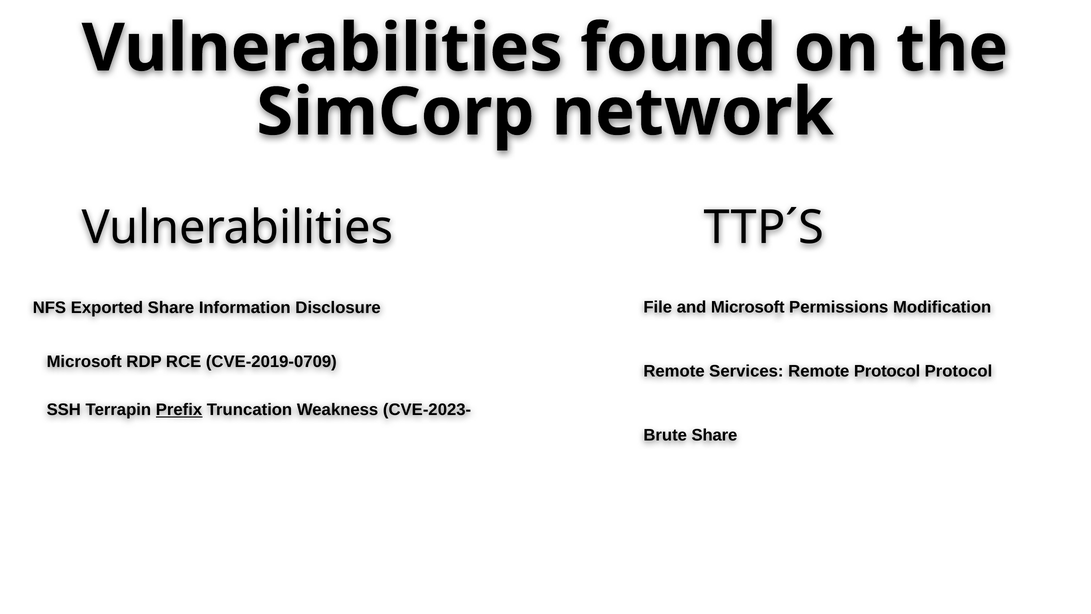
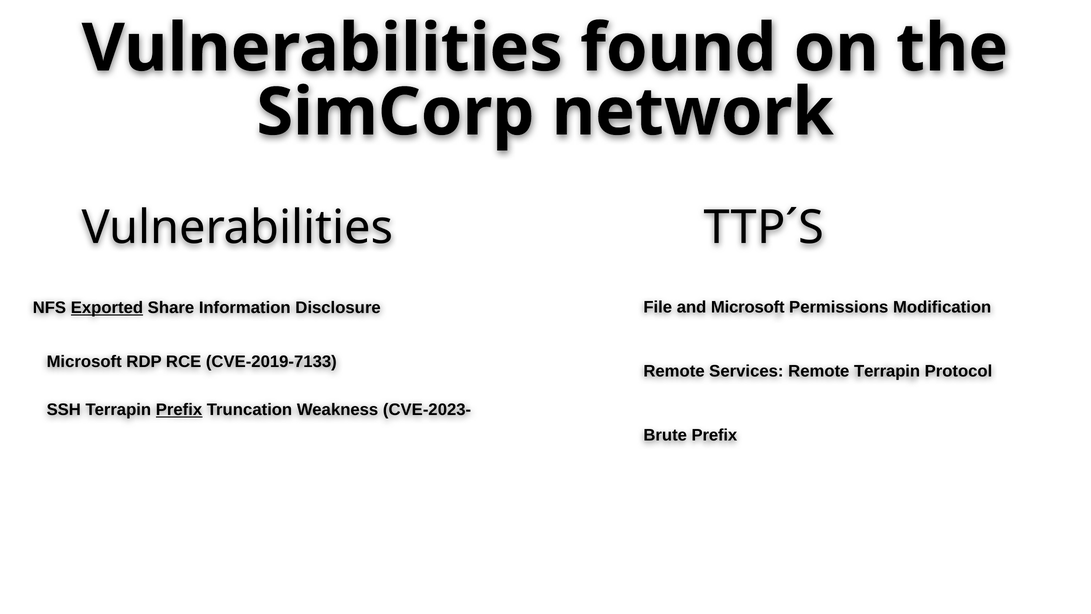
Exported underline: none -> present (107, 308)
CVE-2019-0709: CVE-2019-0709 -> CVE-2019-7133 (271, 361)
Remote Protocol: Protocol -> Terrapin (887, 371)
Brute Share: Share -> Prefix (714, 435)
